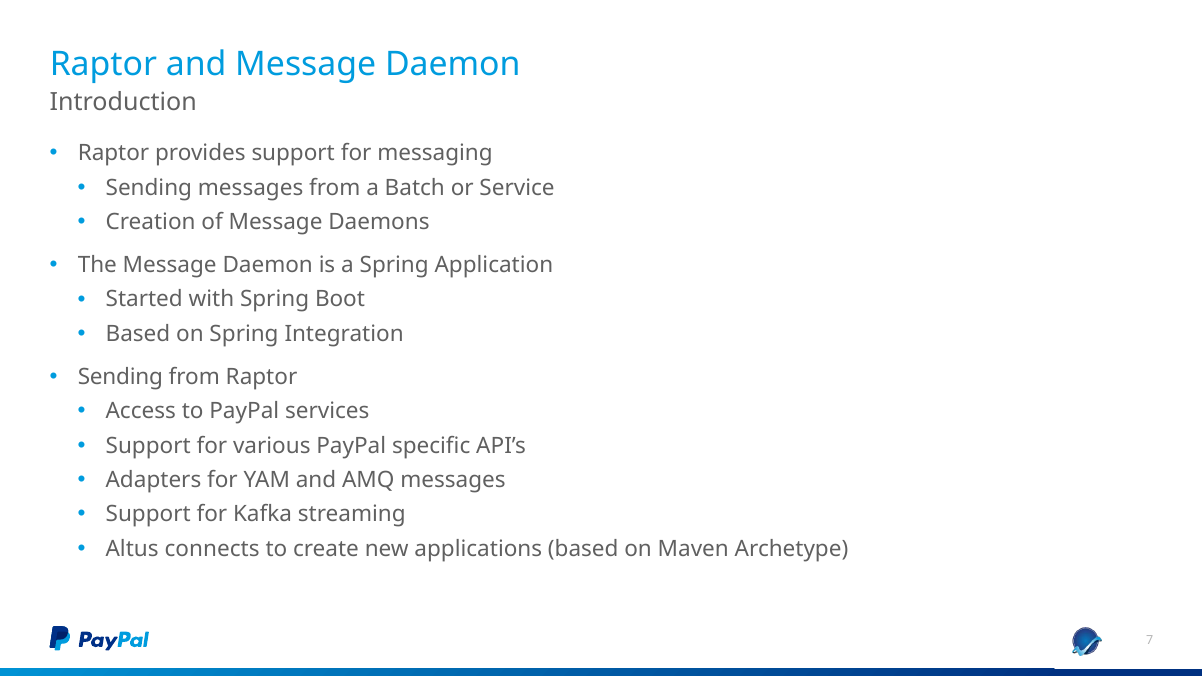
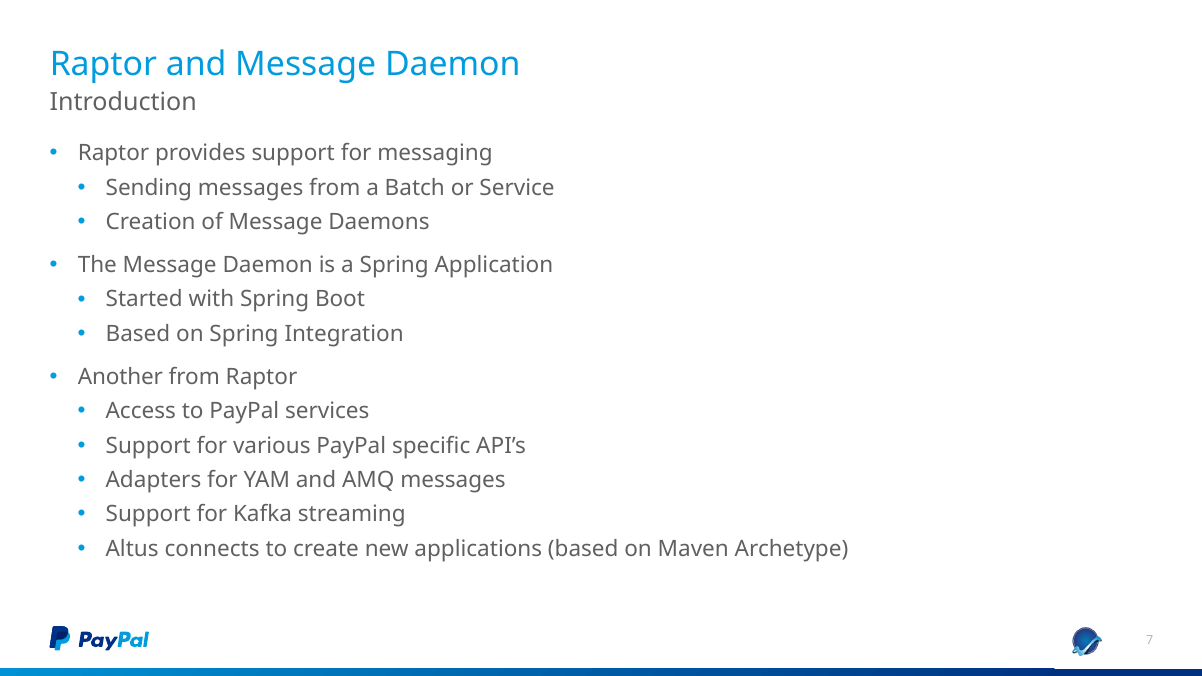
Sending: Sending -> Another (120, 377)
